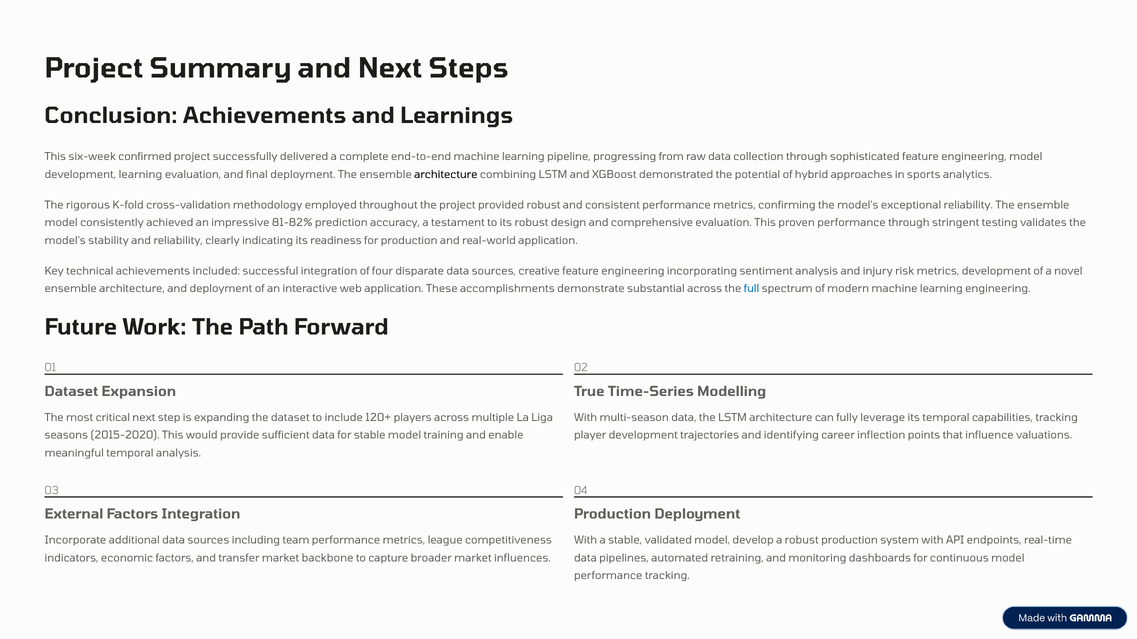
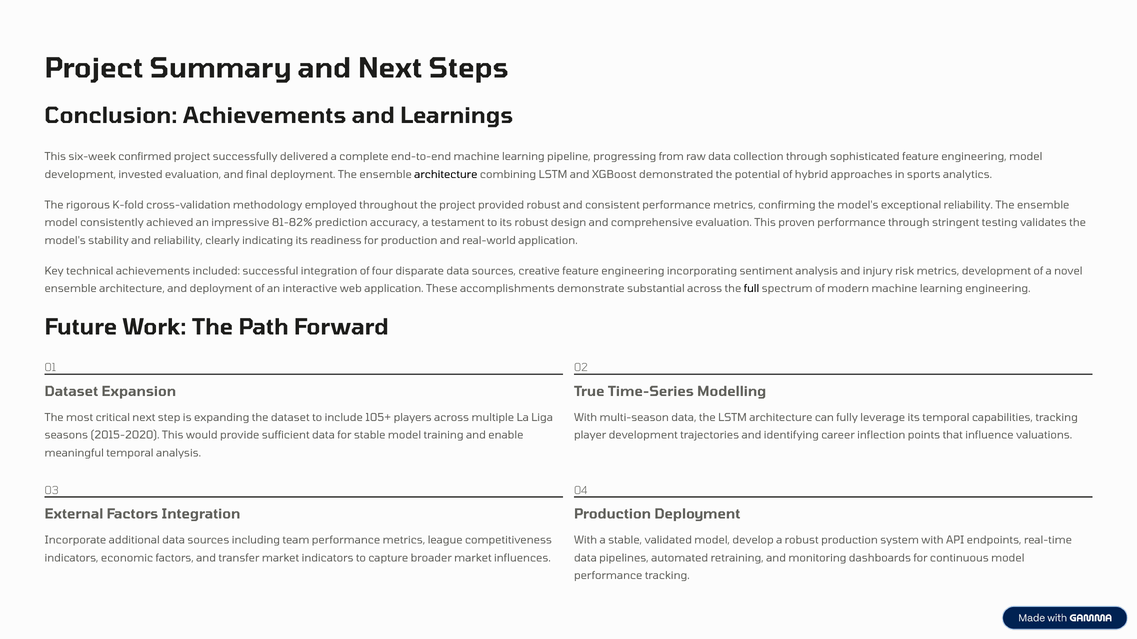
development learning: learning -> invested (141, 175)
full colour: blue -> black (752, 289)
120+: 120+ -> 105+ (378, 418)
market backbone: backbone -> indicators (328, 559)
